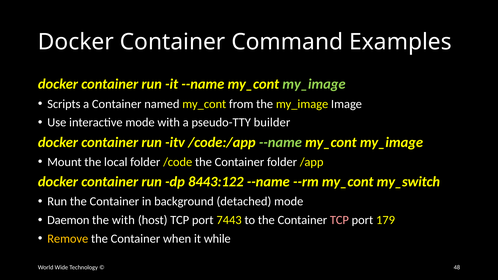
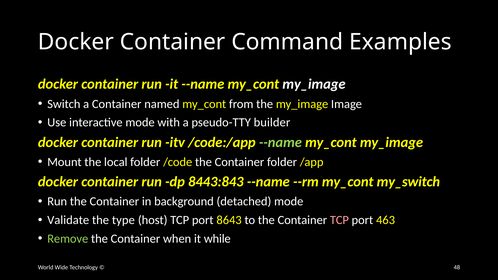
my_image colour: light green -> white (314, 84)
Scripts: Scripts -> Switch (64, 104)
8443:122: 8443:122 -> 8443:843 (216, 182)
Daemon: Daemon -> Validate (68, 220)
the with: with -> type (123, 220)
7443: 7443 -> 8643 (229, 220)
179: 179 -> 463 (386, 220)
Remove colour: yellow -> light green (68, 239)
